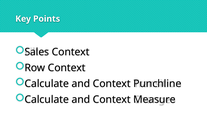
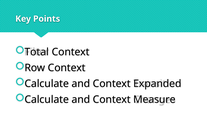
Sales: Sales -> Total (37, 52)
Punchline: Punchline -> Expanded (157, 83)
